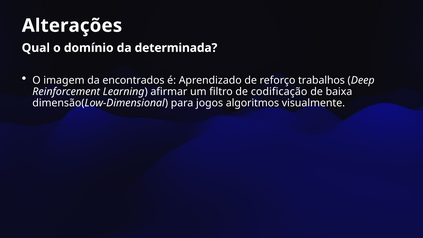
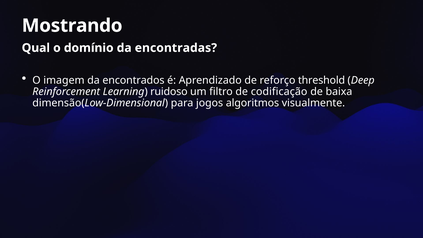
Alterações: Alterações -> Mostrando (72, 26)
determinada: determinada -> encontradas (176, 48)
trabalhos: trabalhos -> threshold (322, 80)
afirmar: afirmar -> ruidoso (169, 92)
